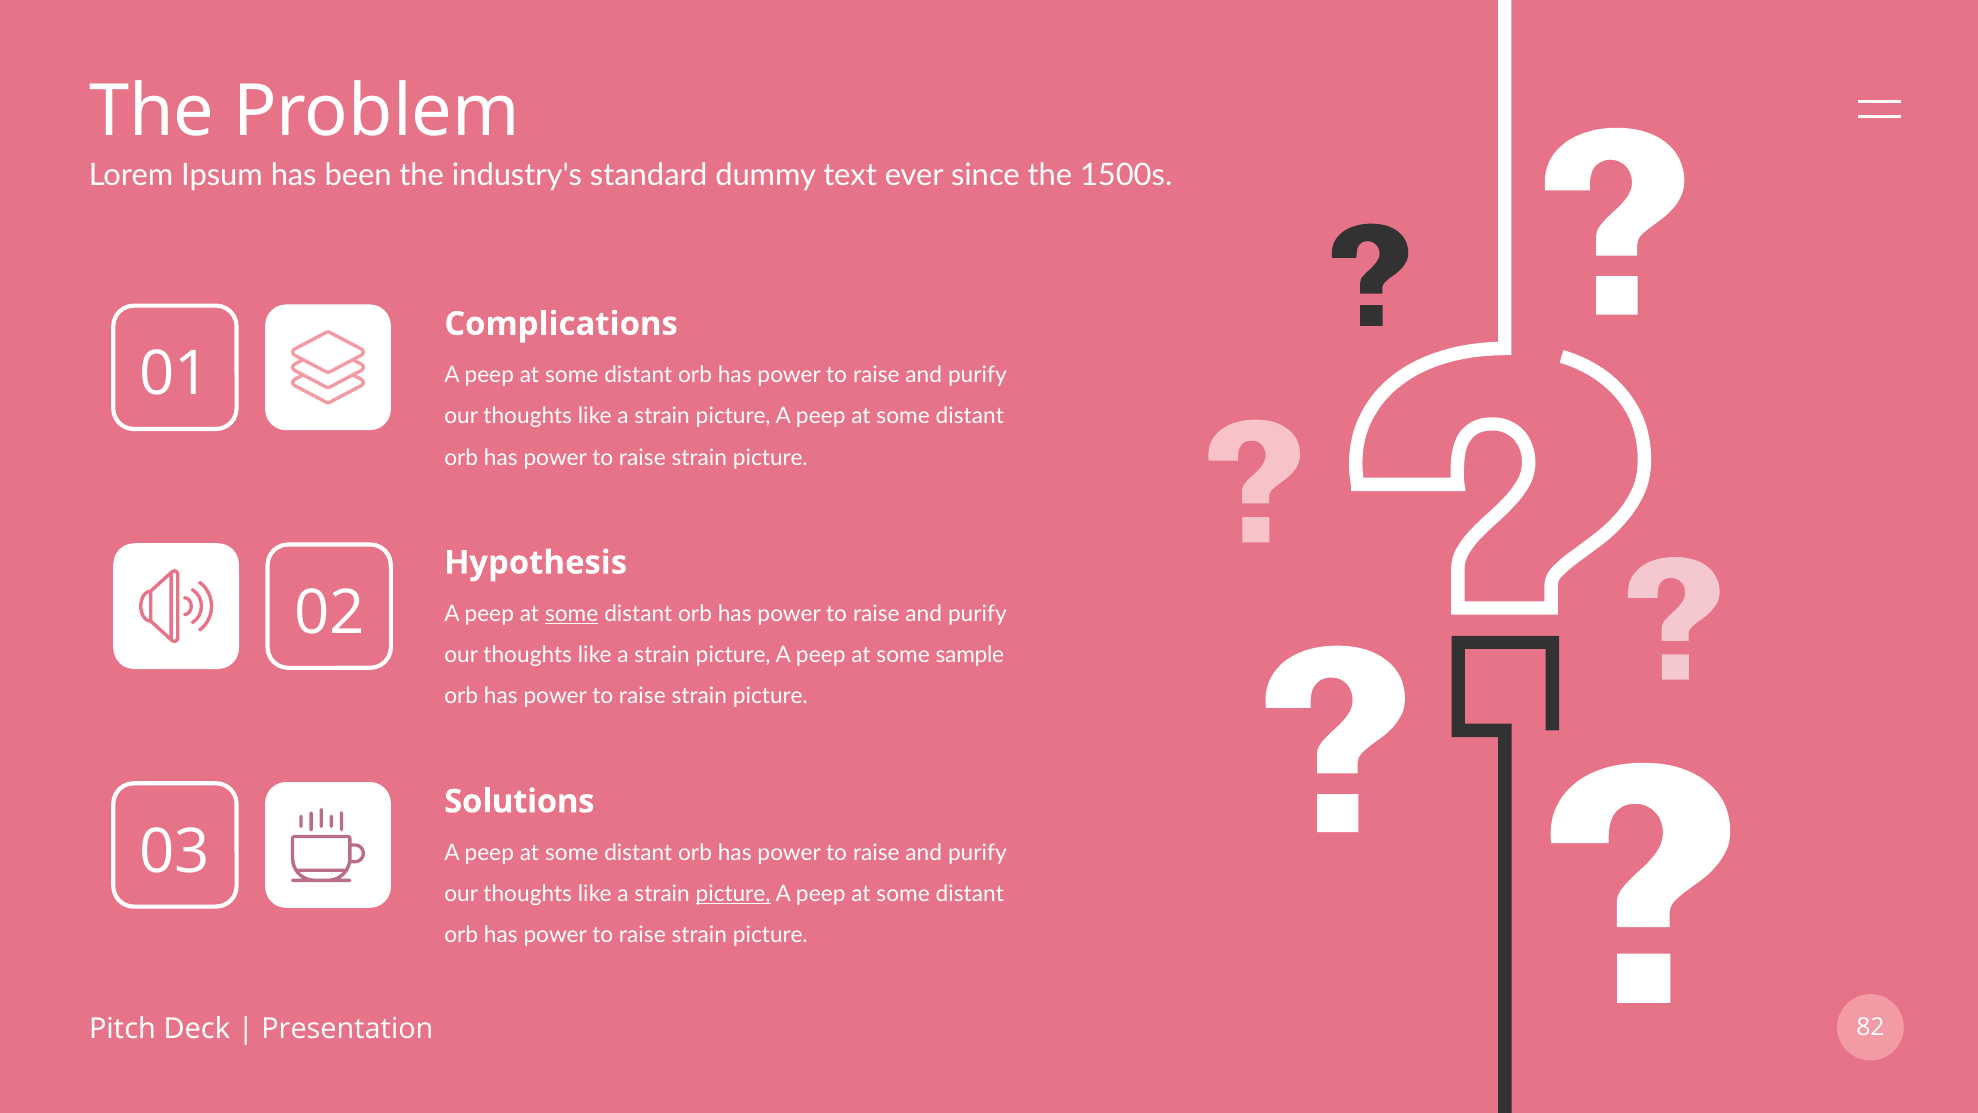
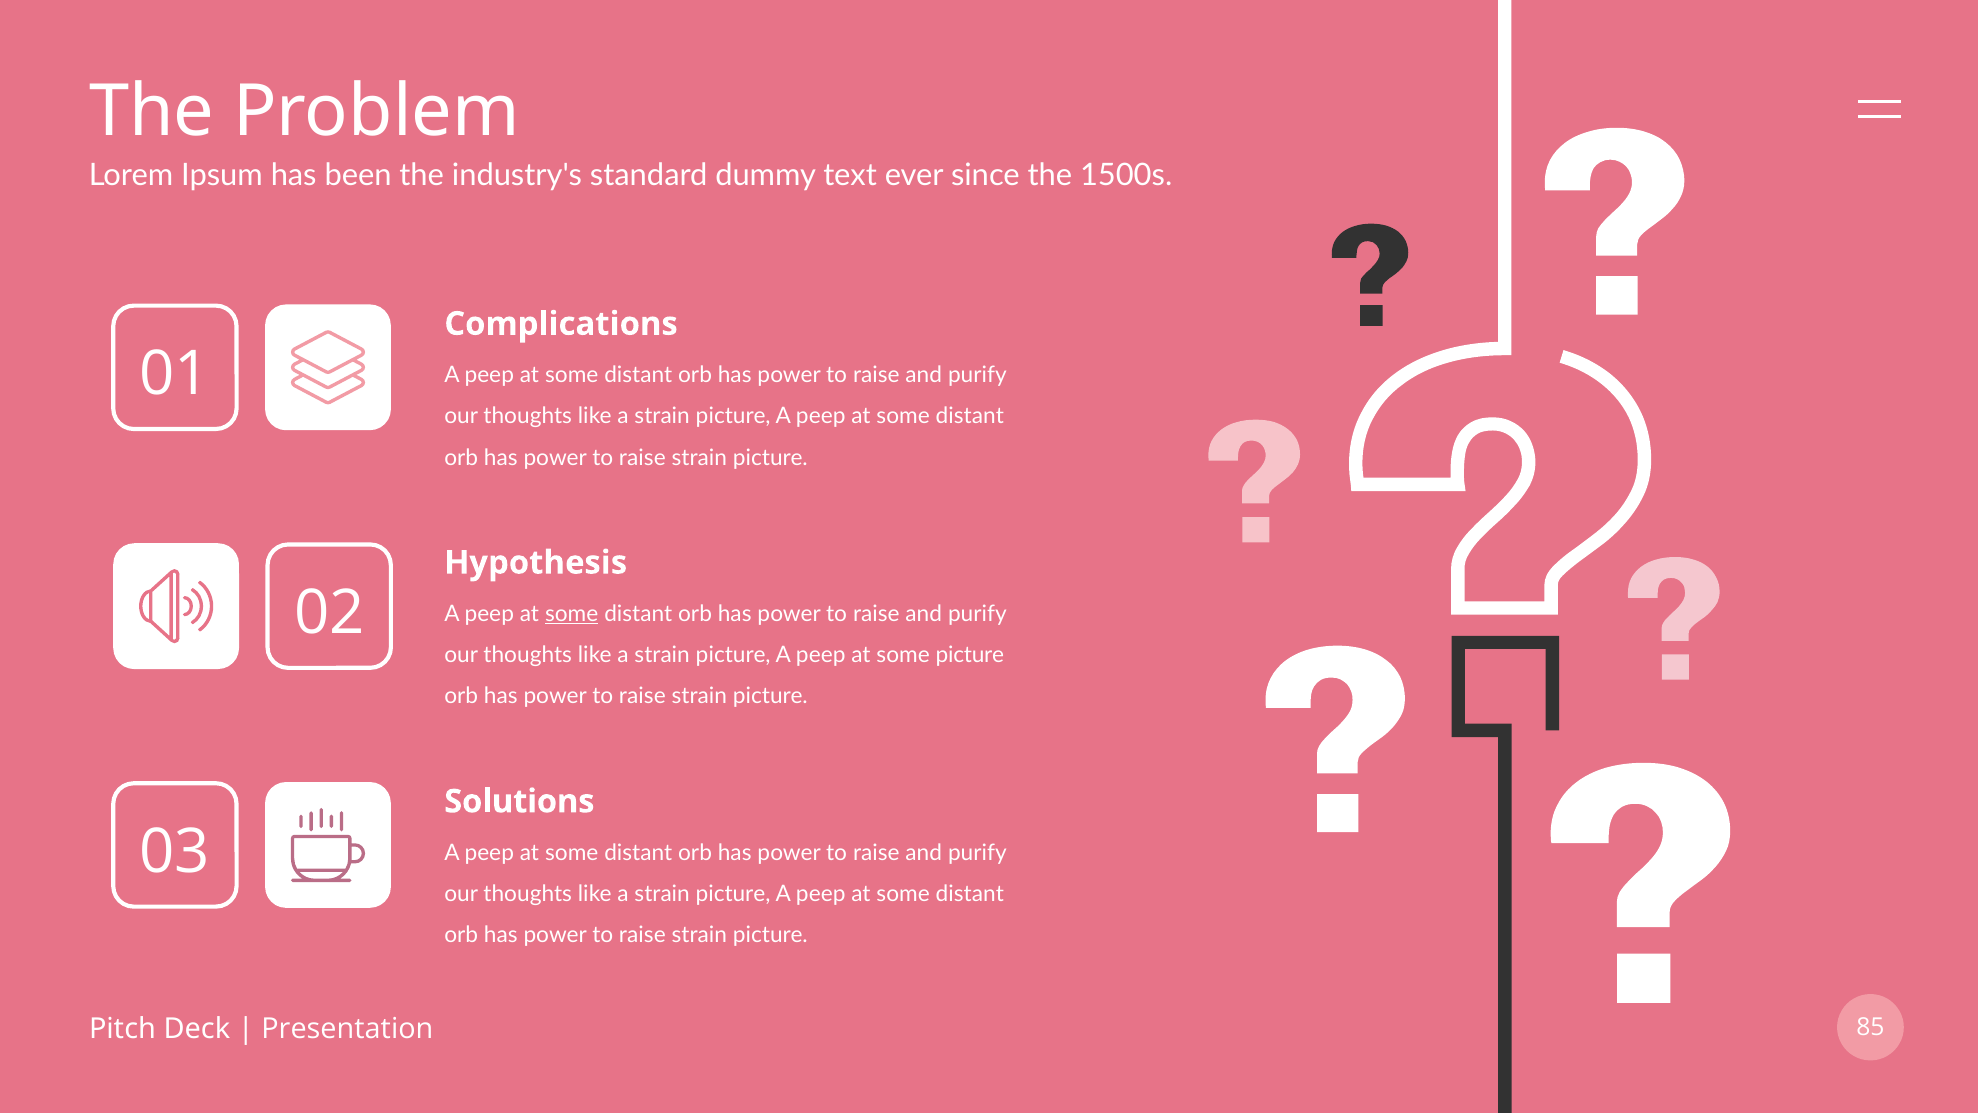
some sample: sample -> picture (970, 655)
picture underline: present -> none (733, 894)
82: 82 -> 85 (1870, 1027)
